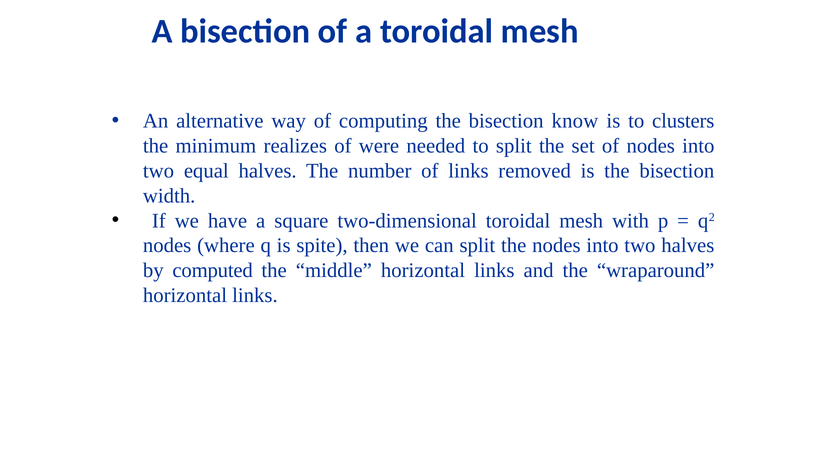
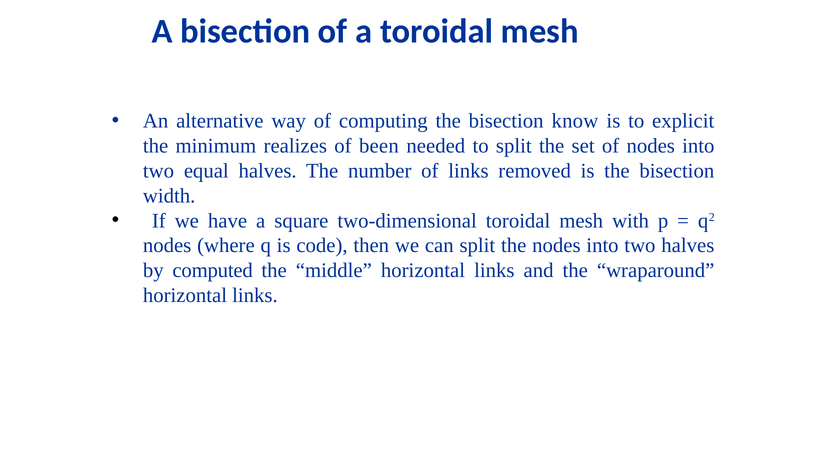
clusters: clusters -> explicit (683, 121)
were: were -> been (379, 146)
spite: spite -> code (322, 246)
